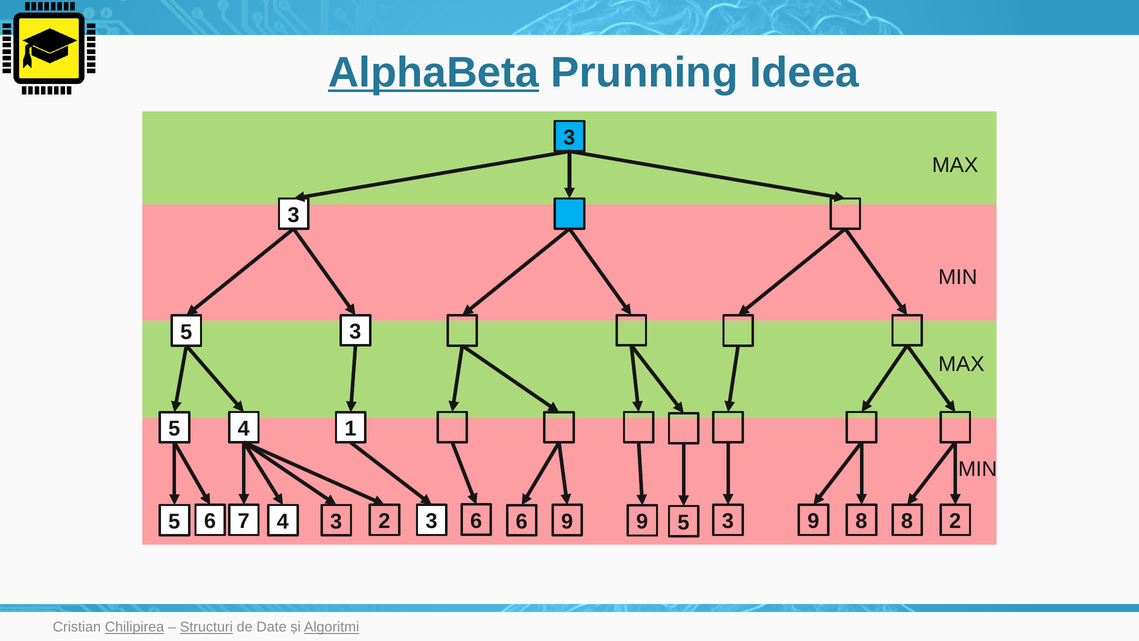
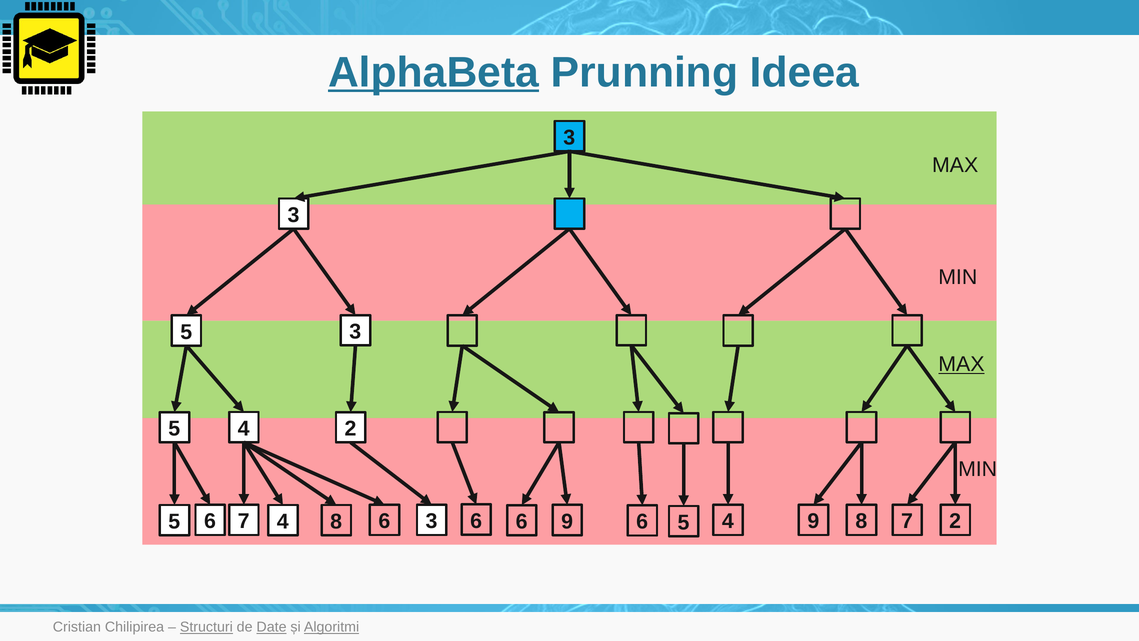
MAX underline: none -> present (961, 364)
5 1: 1 -> 2 (350, 429)
9: 9 -> 6 (642, 522)
7 3 3: 3 -> 4 (728, 521)
3: 3 -> 8 (336, 521)
4 2: 2 -> 6 (384, 521)
9 8: 8 -> 7 (907, 521)
Chilipirea underline: present -> none (135, 627)
Date underline: none -> present (272, 627)
